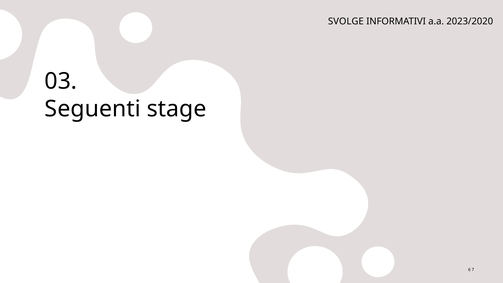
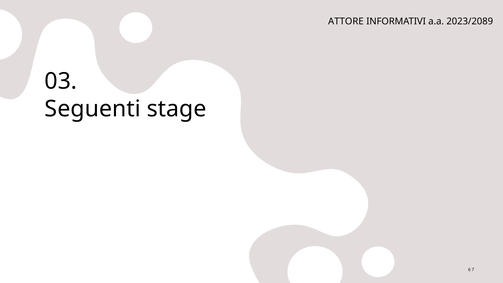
SVOLGE: SVOLGE -> ATTORE (346, 21)
2023/2020: 2023/2020 -> 2023/2089 (470, 21)
